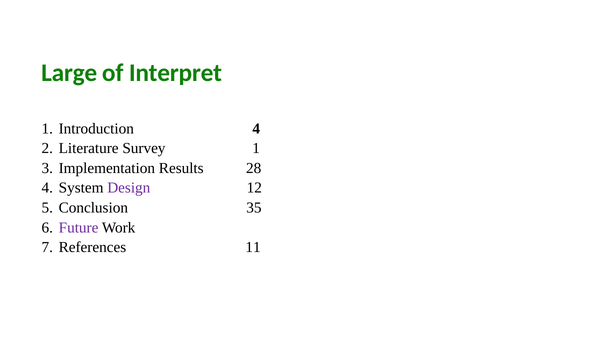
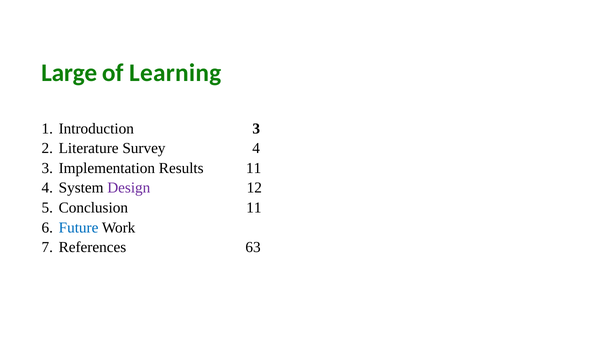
Interpret: Interpret -> Learning (175, 73)
Introduction 4: 4 -> 3 (256, 129)
Survey 1: 1 -> 4 (256, 149)
Results 28: 28 -> 11 (254, 168)
Conclusion 35: 35 -> 11 (254, 208)
Future colour: purple -> blue (79, 228)
11: 11 -> 63 (253, 248)
